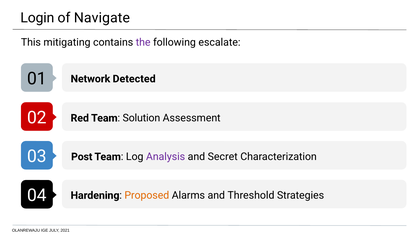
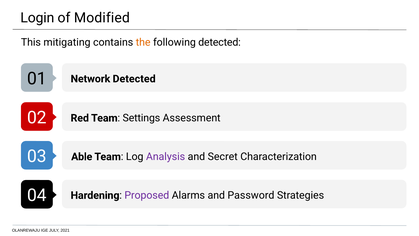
Navigate: Navigate -> Modified (102, 18)
the colour: purple -> orange (143, 42)
following escalate: escalate -> detected (220, 42)
Solution: Solution -> Settings (141, 118)
Post: Post -> Able (82, 157)
Proposed colour: orange -> purple (147, 195)
Threshold: Threshold -> Password (251, 195)
